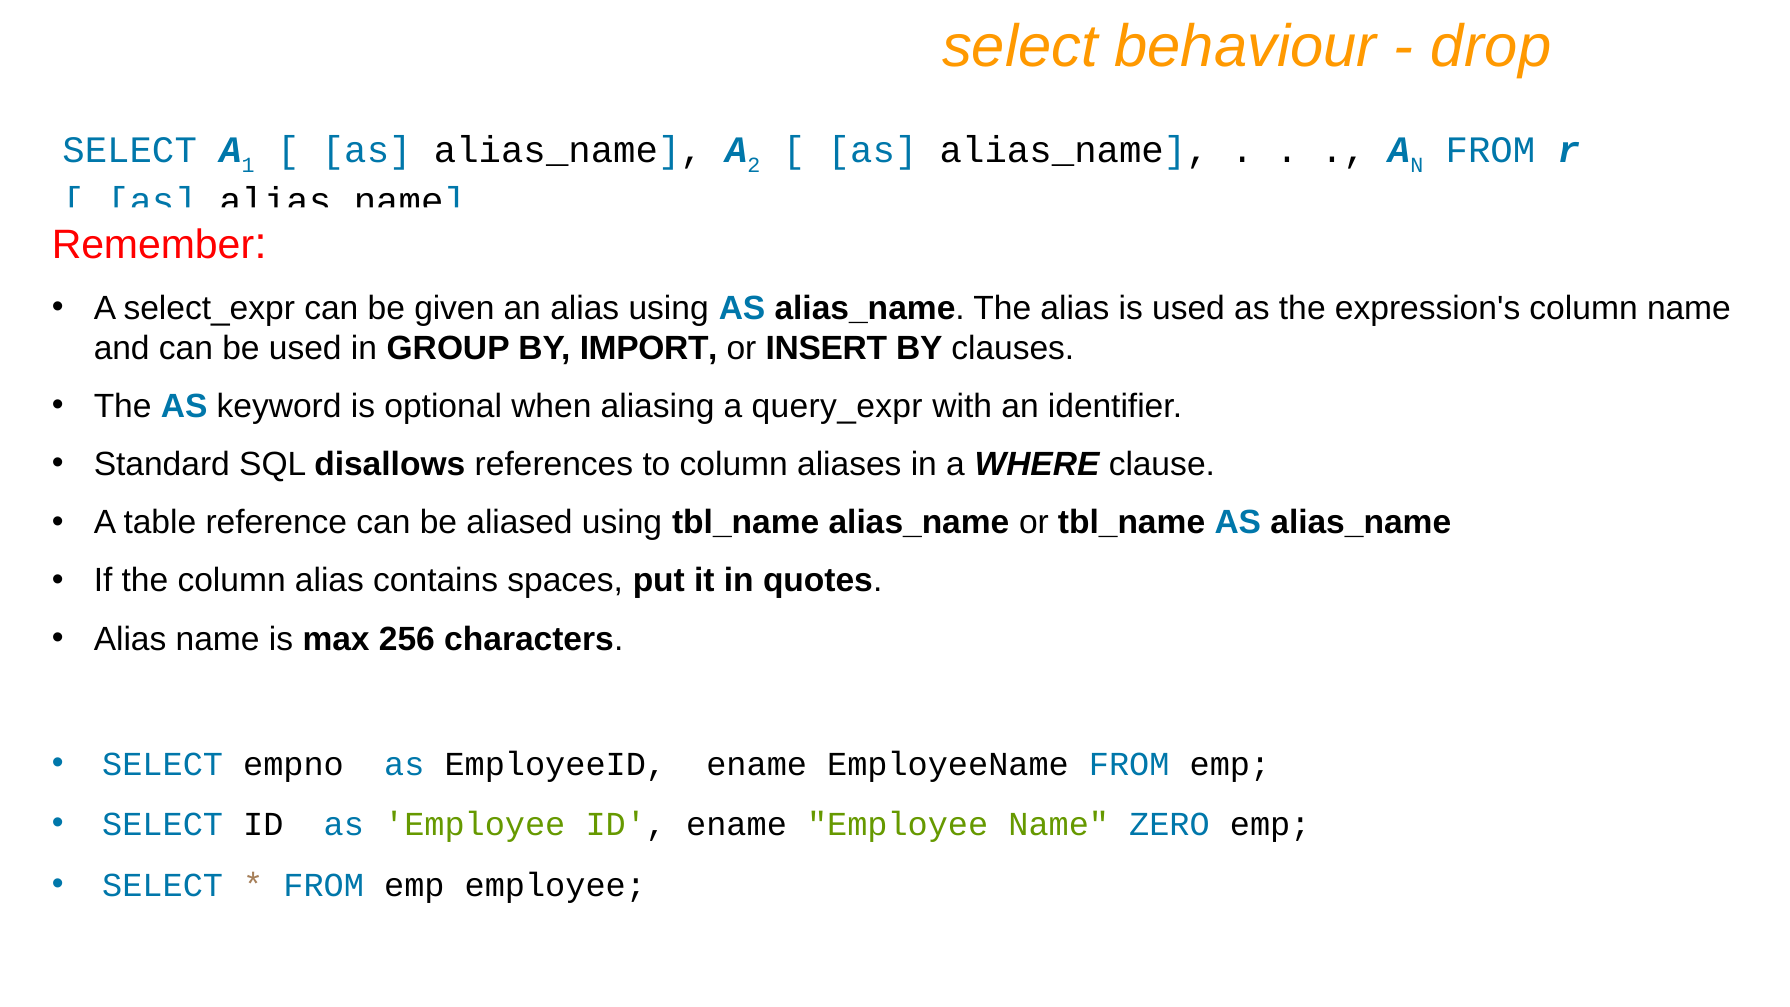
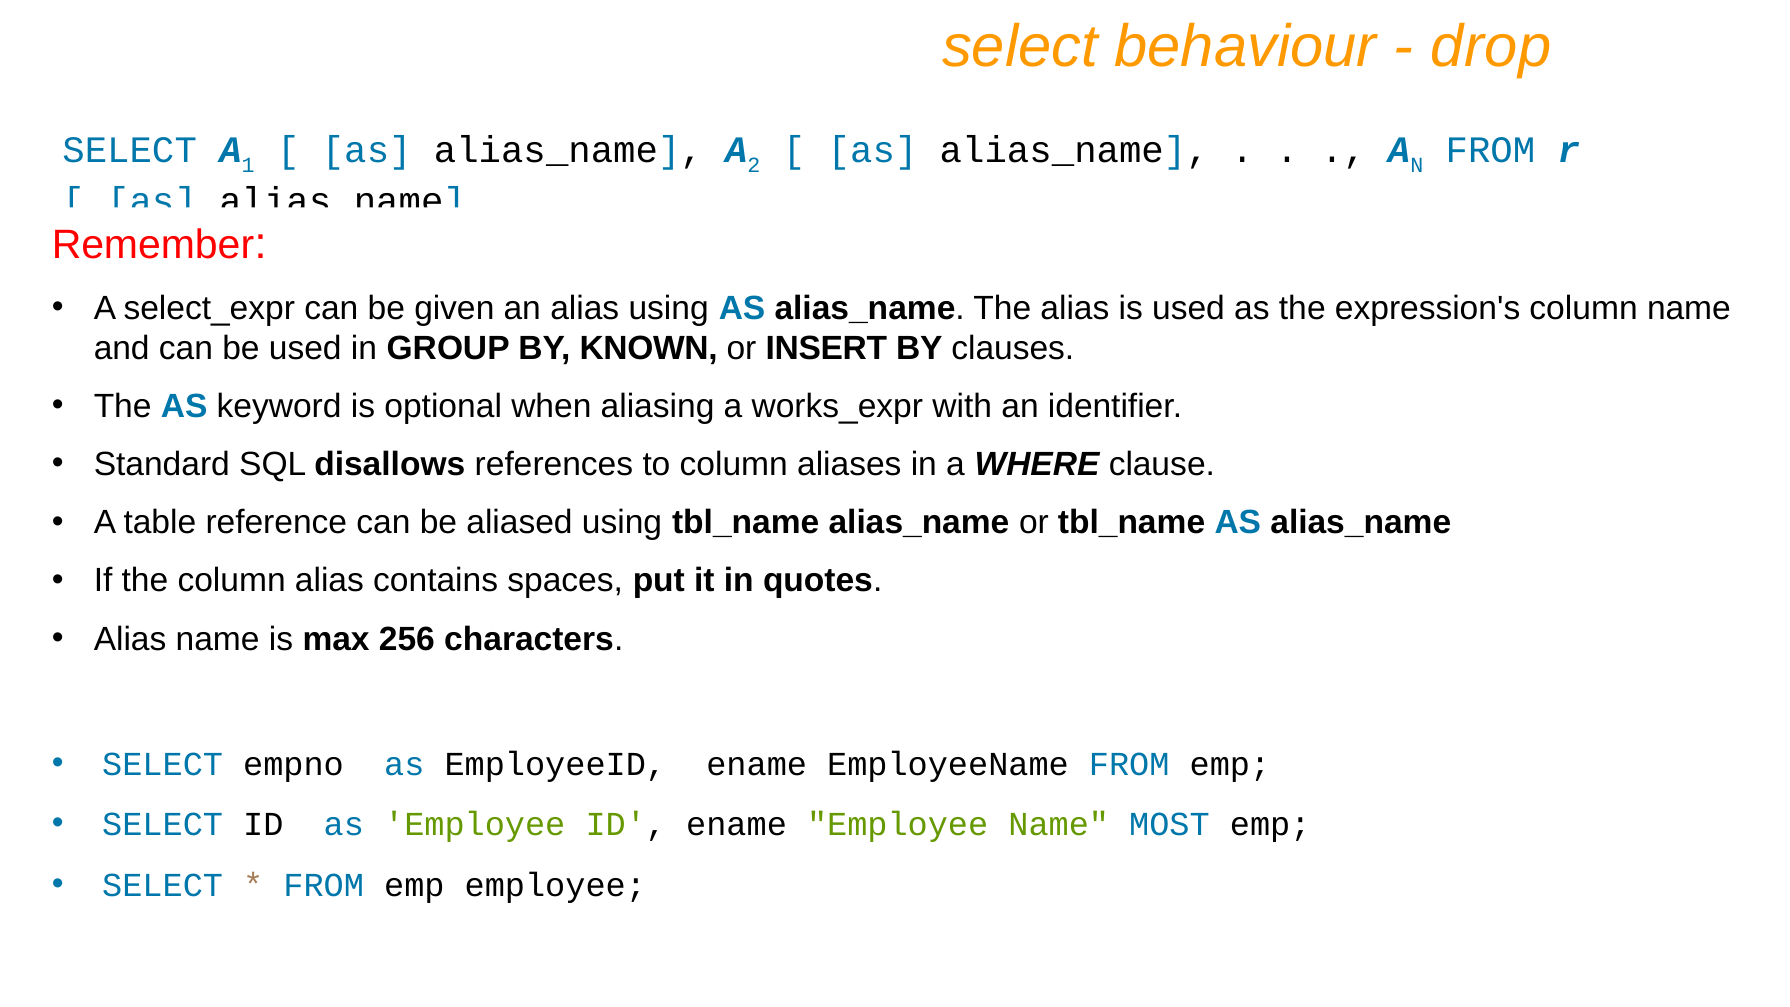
IMPORT: IMPORT -> KNOWN (649, 348)
query_expr: query_expr -> works_expr (837, 406)
ZERO: ZERO -> MOST (1169, 825)
